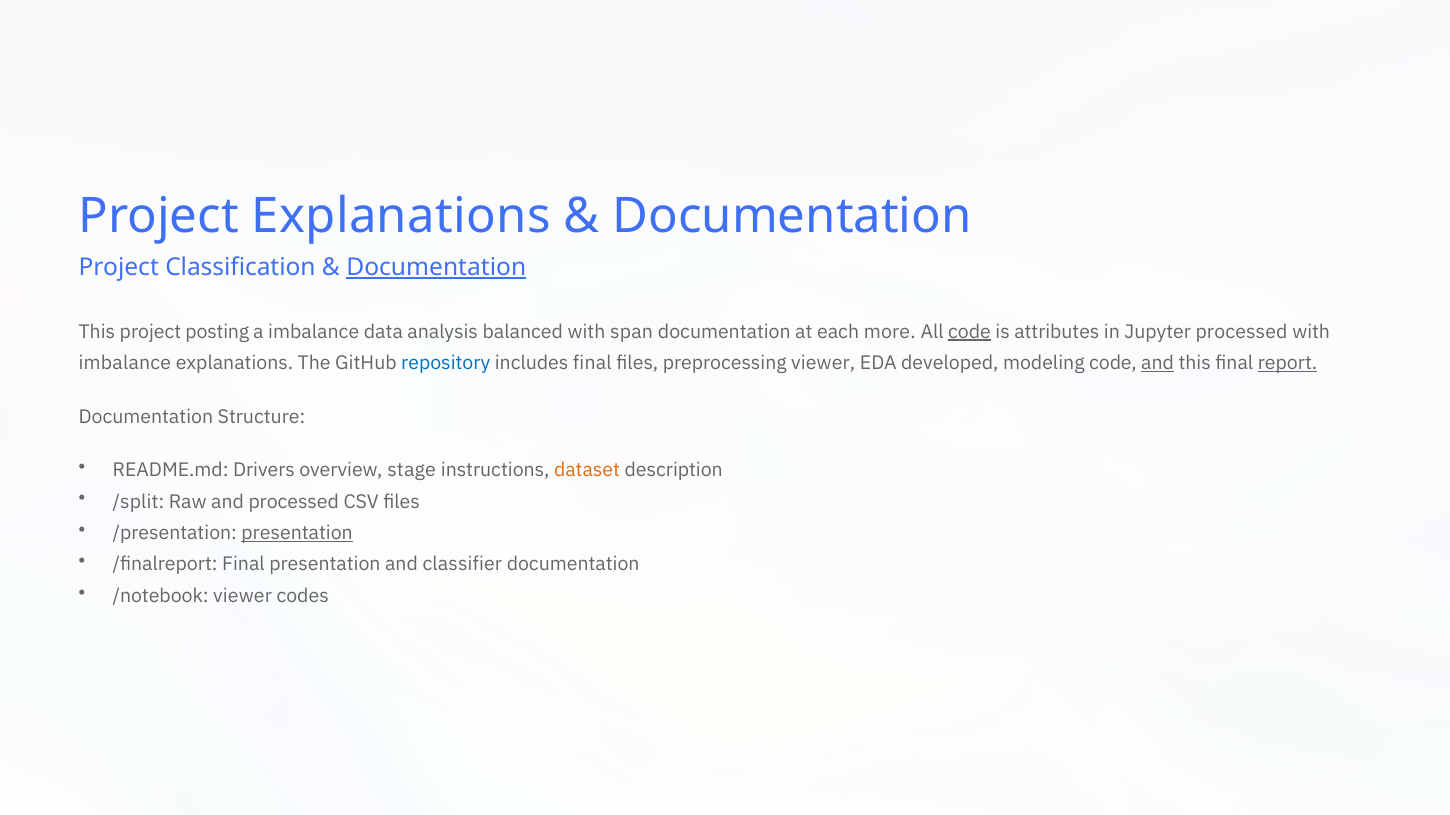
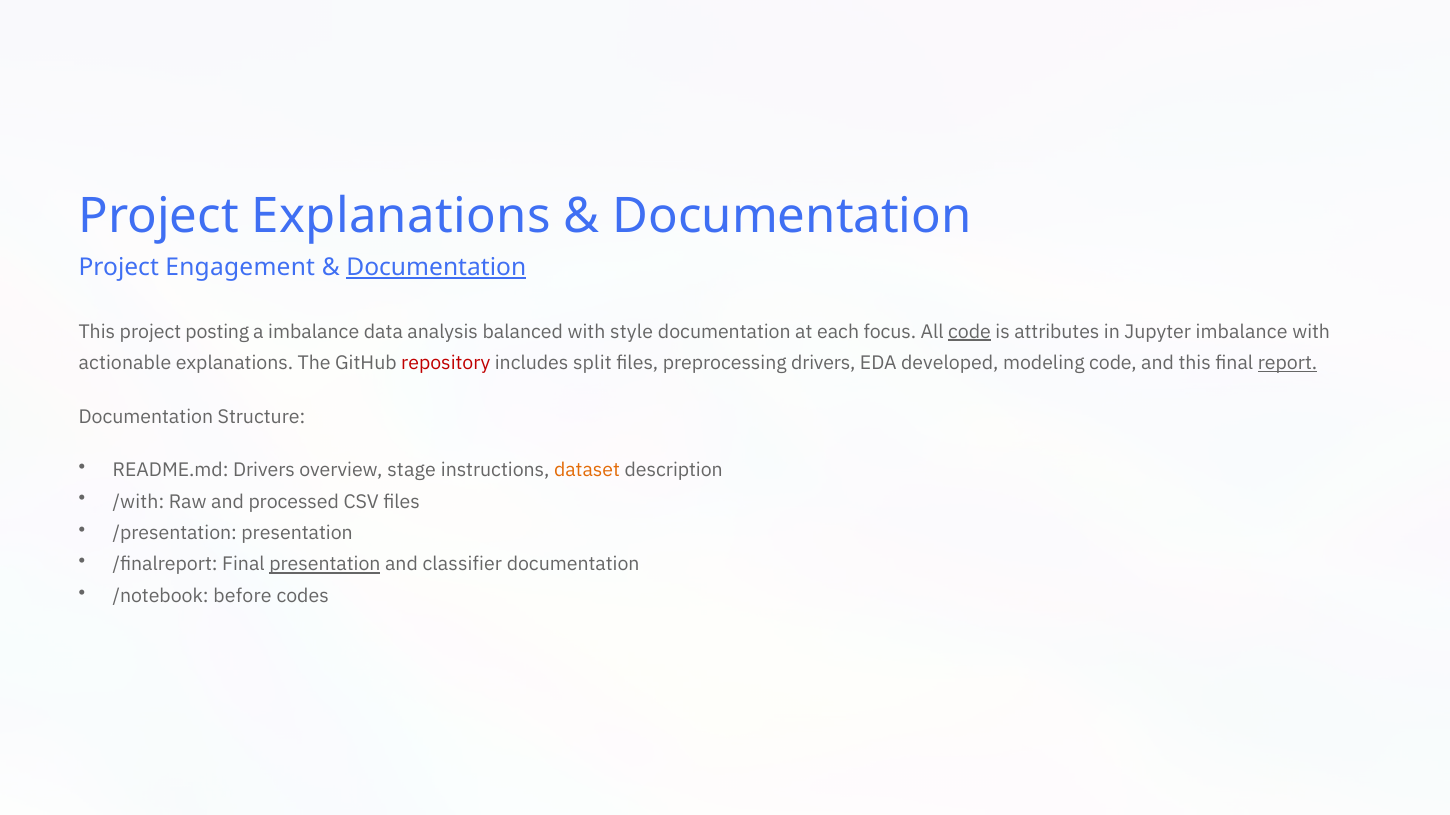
Classification: Classification -> Engagement (240, 268)
span: span -> style (632, 332)
more: more -> focus (890, 332)
Jupyter processed: processed -> imbalance (1242, 332)
imbalance: imbalance -> actionable (125, 363)
repository colour: blue -> red (446, 363)
includes final: final -> split (592, 363)
preprocessing viewer: viewer -> drivers (823, 363)
and underline: present -> none (1158, 363)
/split: /split -> /with (138, 502)
presentation underline: present -> none (297, 534)
presentation underline: none -> present (325, 565)
/notebook viewer: viewer -> before (243, 596)
